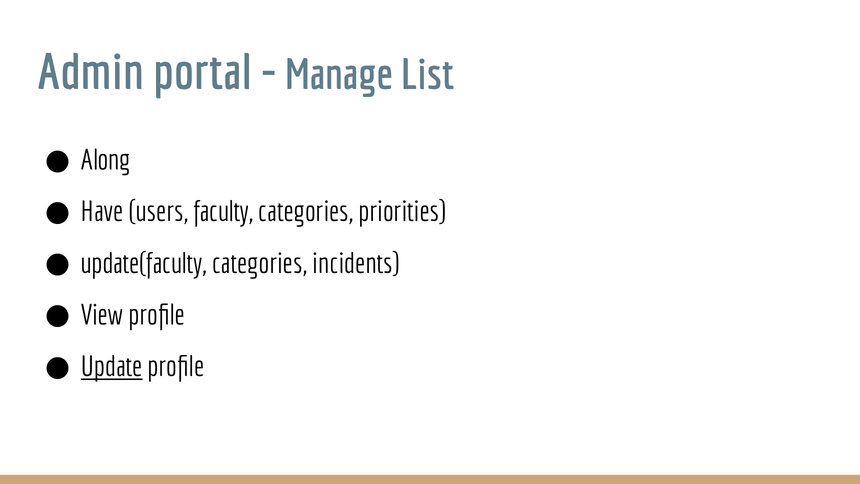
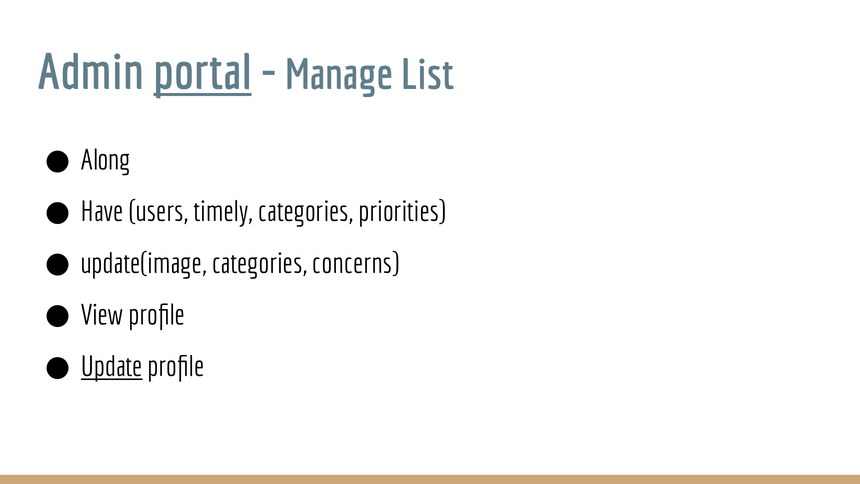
portal underline: none -> present (202, 73)
faculty: faculty -> timely (223, 212)
update(faculty: update(faculty -> update(image (144, 263)
incidents: incidents -> concerns (356, 263)
